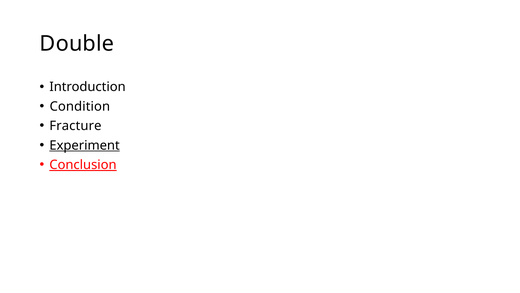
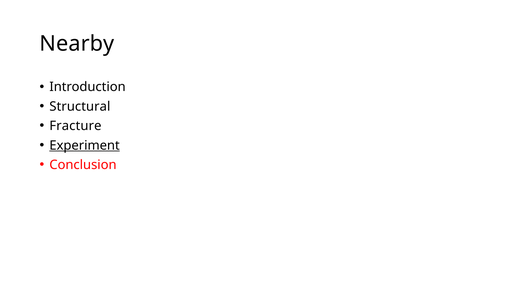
Double: Double -> Nearby (77, 44)
Condition: Condition -> Structural (80, 106)
Conclusion underline: present -> none (83, 165)
